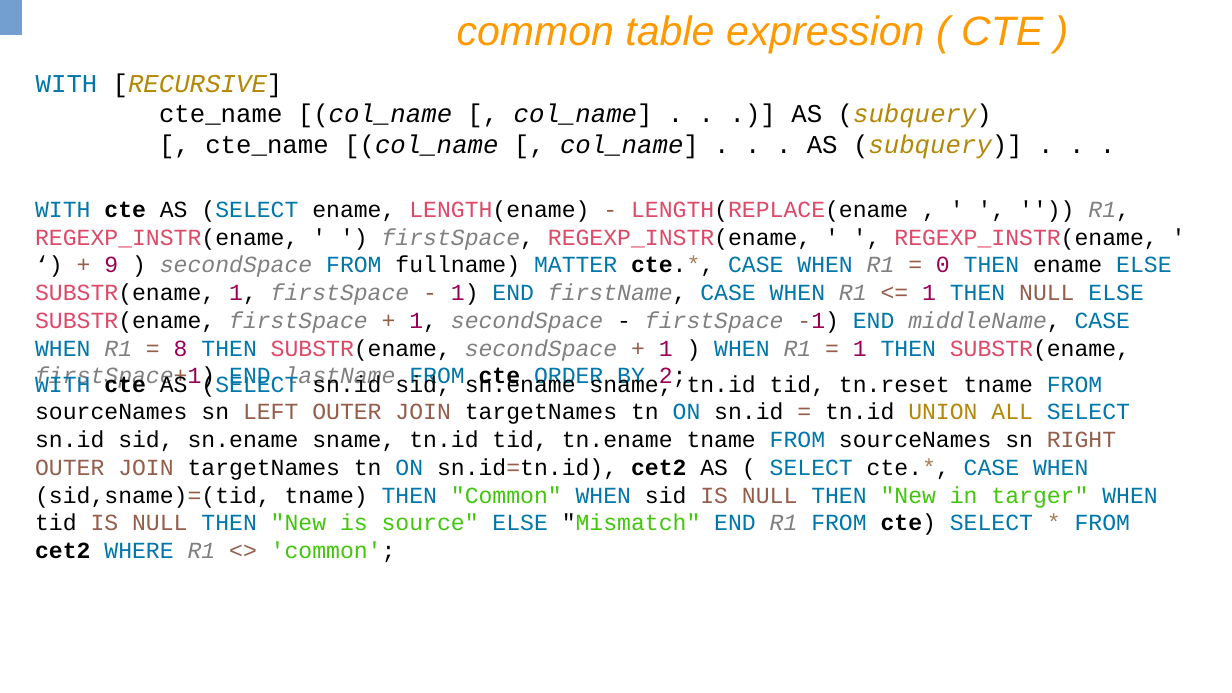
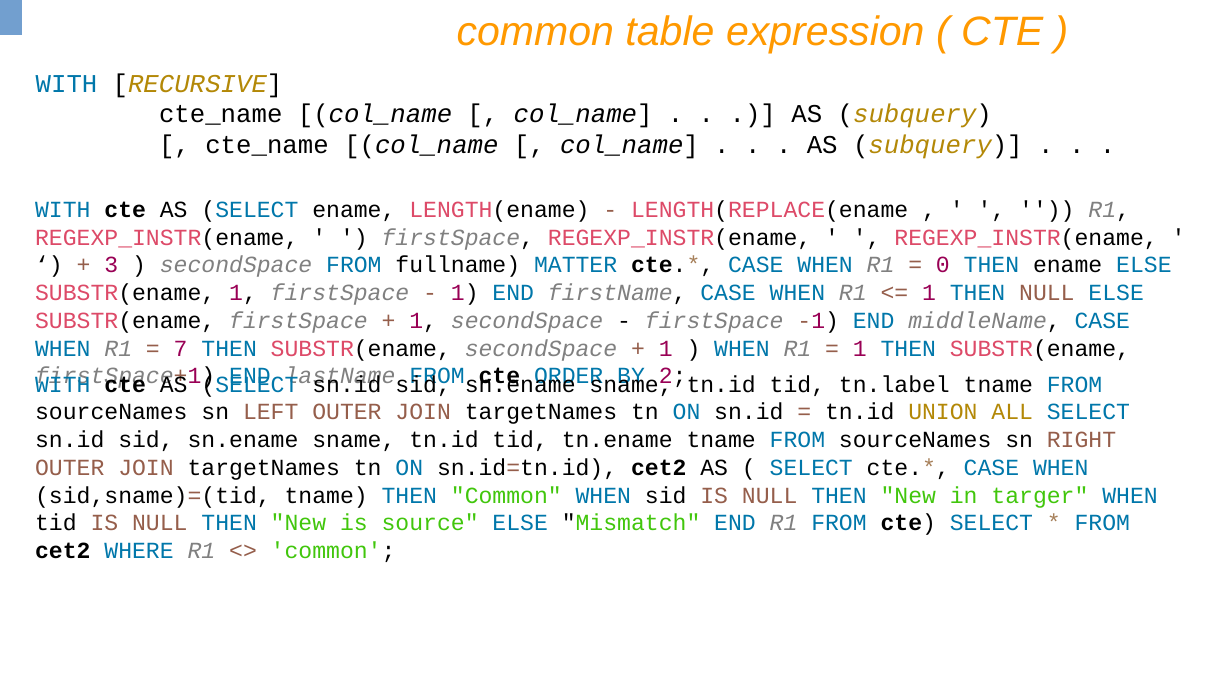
9: 9 -> 3 (111, 265)
8: 8 -> 7 (181, 349)
tn.reset: tn.reset -> tn.label (894, 385)
